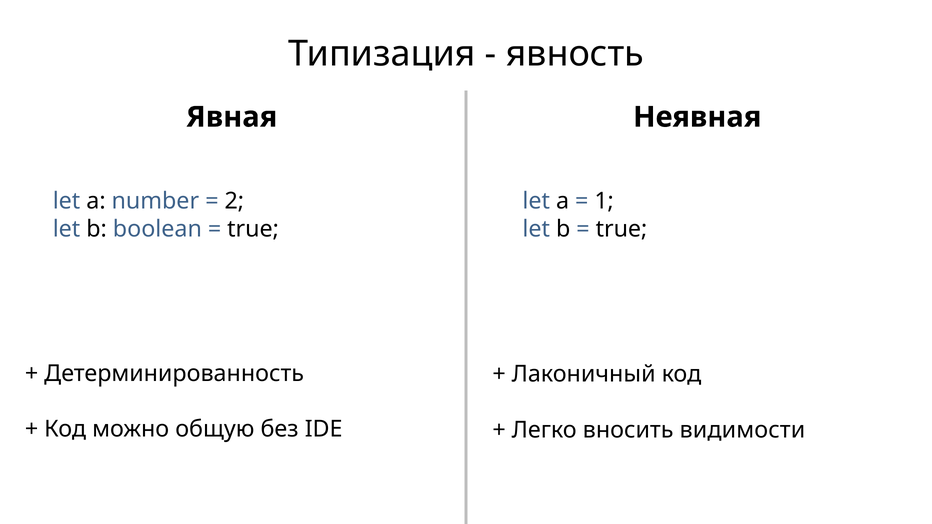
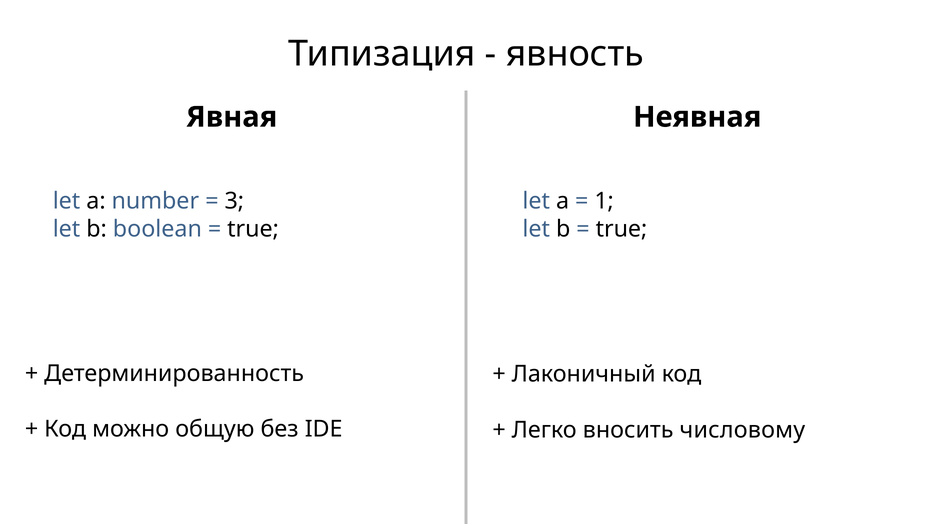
2: 2 -> 3 (234, 201)
видимости: видимости -> числовому (742, 430)
